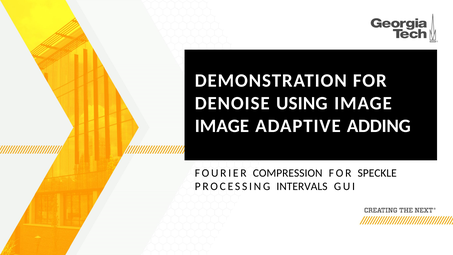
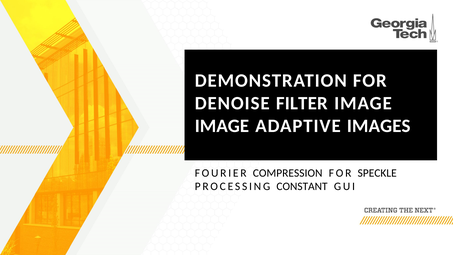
USING: USING -> FILTER (302, 103)
ADDING: ADDING -> IMAGES (379, 126)
INTERVALS: INTERVALS -> CONSTANT (302, 186)
